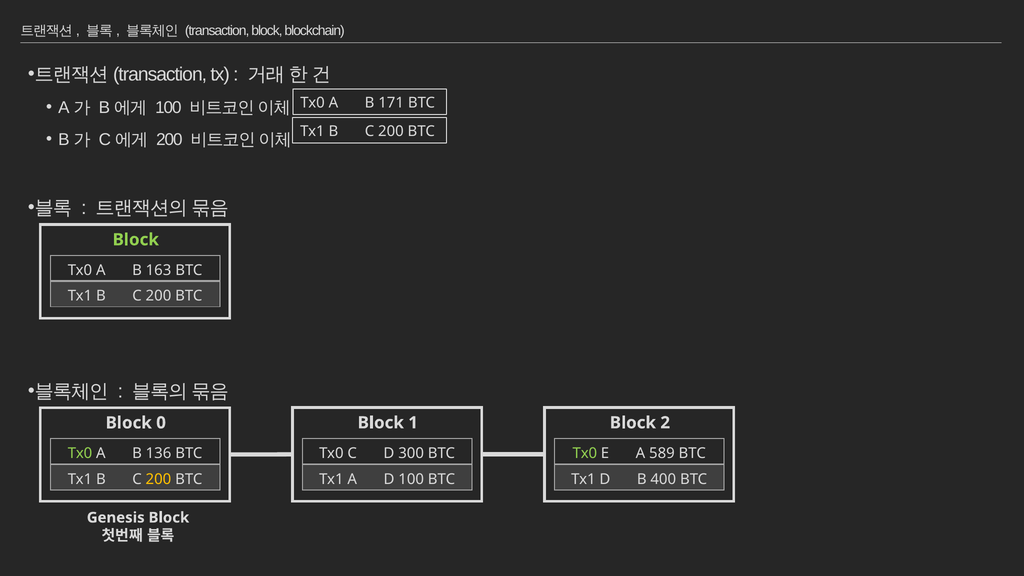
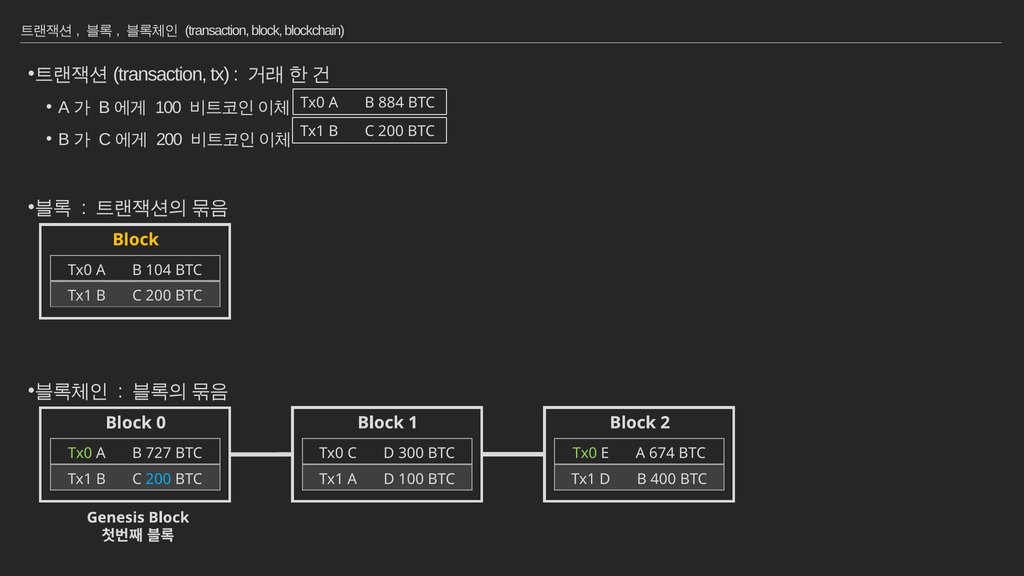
171: 171 -> 884 (391, 103)
Block colour: light green -> yellow (136, 240)
163: 163 -> 104 (159, 270)
136: 136 -> 727 (159, 454)
589: 589 -> 674 (662, 453)
200 colour: yellow -> light blue (158, 479)
